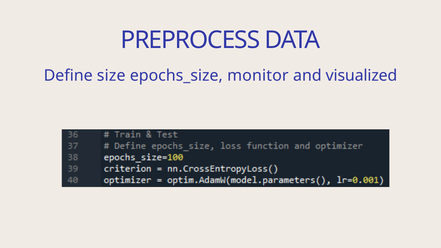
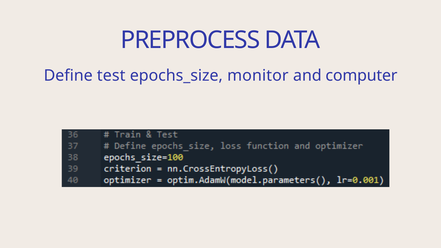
size: size -> test (111, 76)
visualized: visualized -> computer (361, 76)
